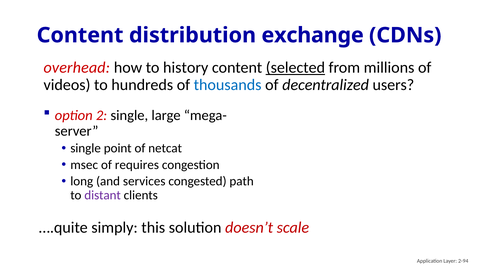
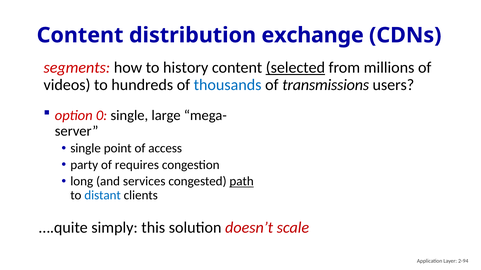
overhead: overhead -> segments (77, 68)
decentralized: decentralized -> transmissions (326, 85)
2: 2 -> 0 (102, 116)
netcat: netcat -> access (165, 149)
msec: msec -> party (84, 165)
path underline: none -> present (242, 182)
distant colour: purple -> blue (103, 196)
